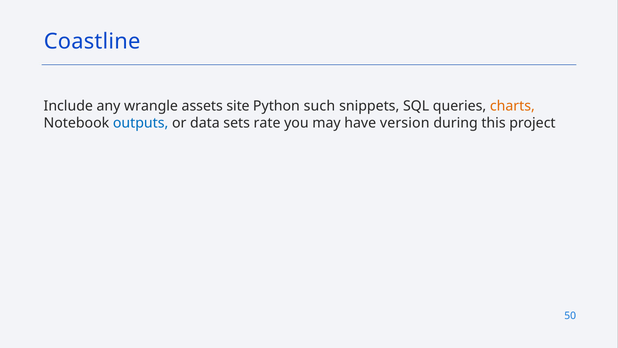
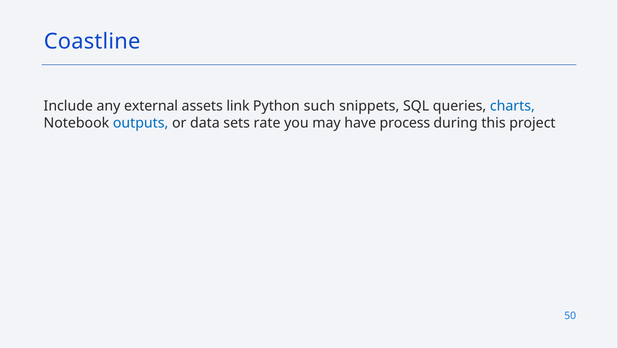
wrangle: wrangle -> external (151, 106)
site: site -> link (238, 106)
charts colour: orange -> blue (512, 106)
version: version -> process (405, 123)
